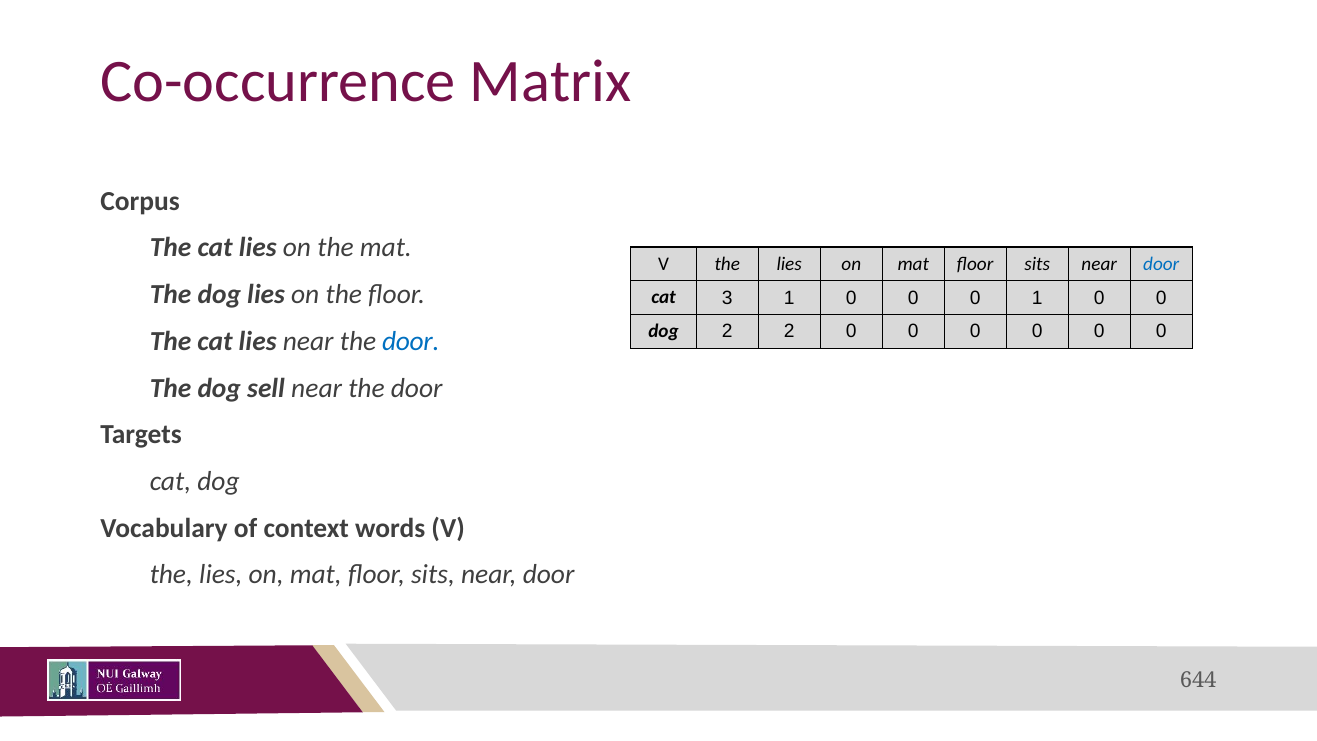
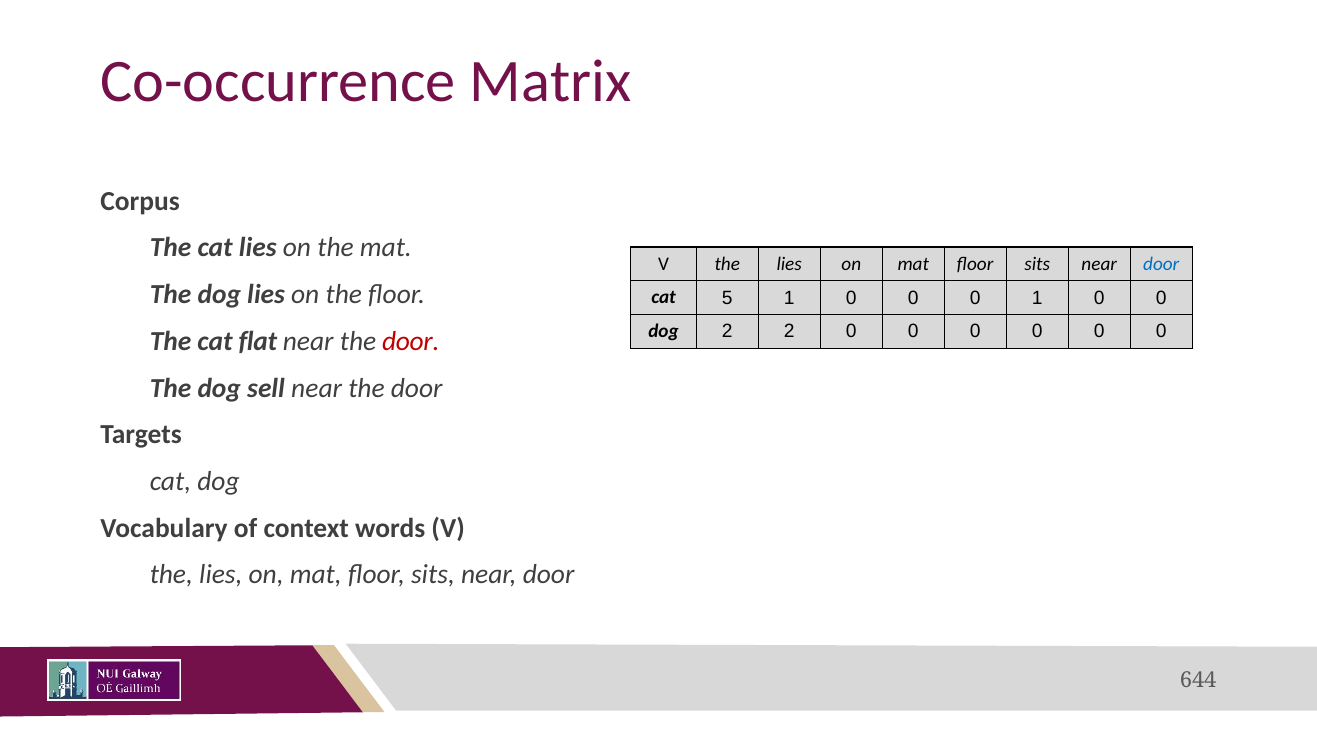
3: 3 -> 5 (727, 298)
lies: lies -> flat (258, 341)
door colour: blue -> red (411, 341)
